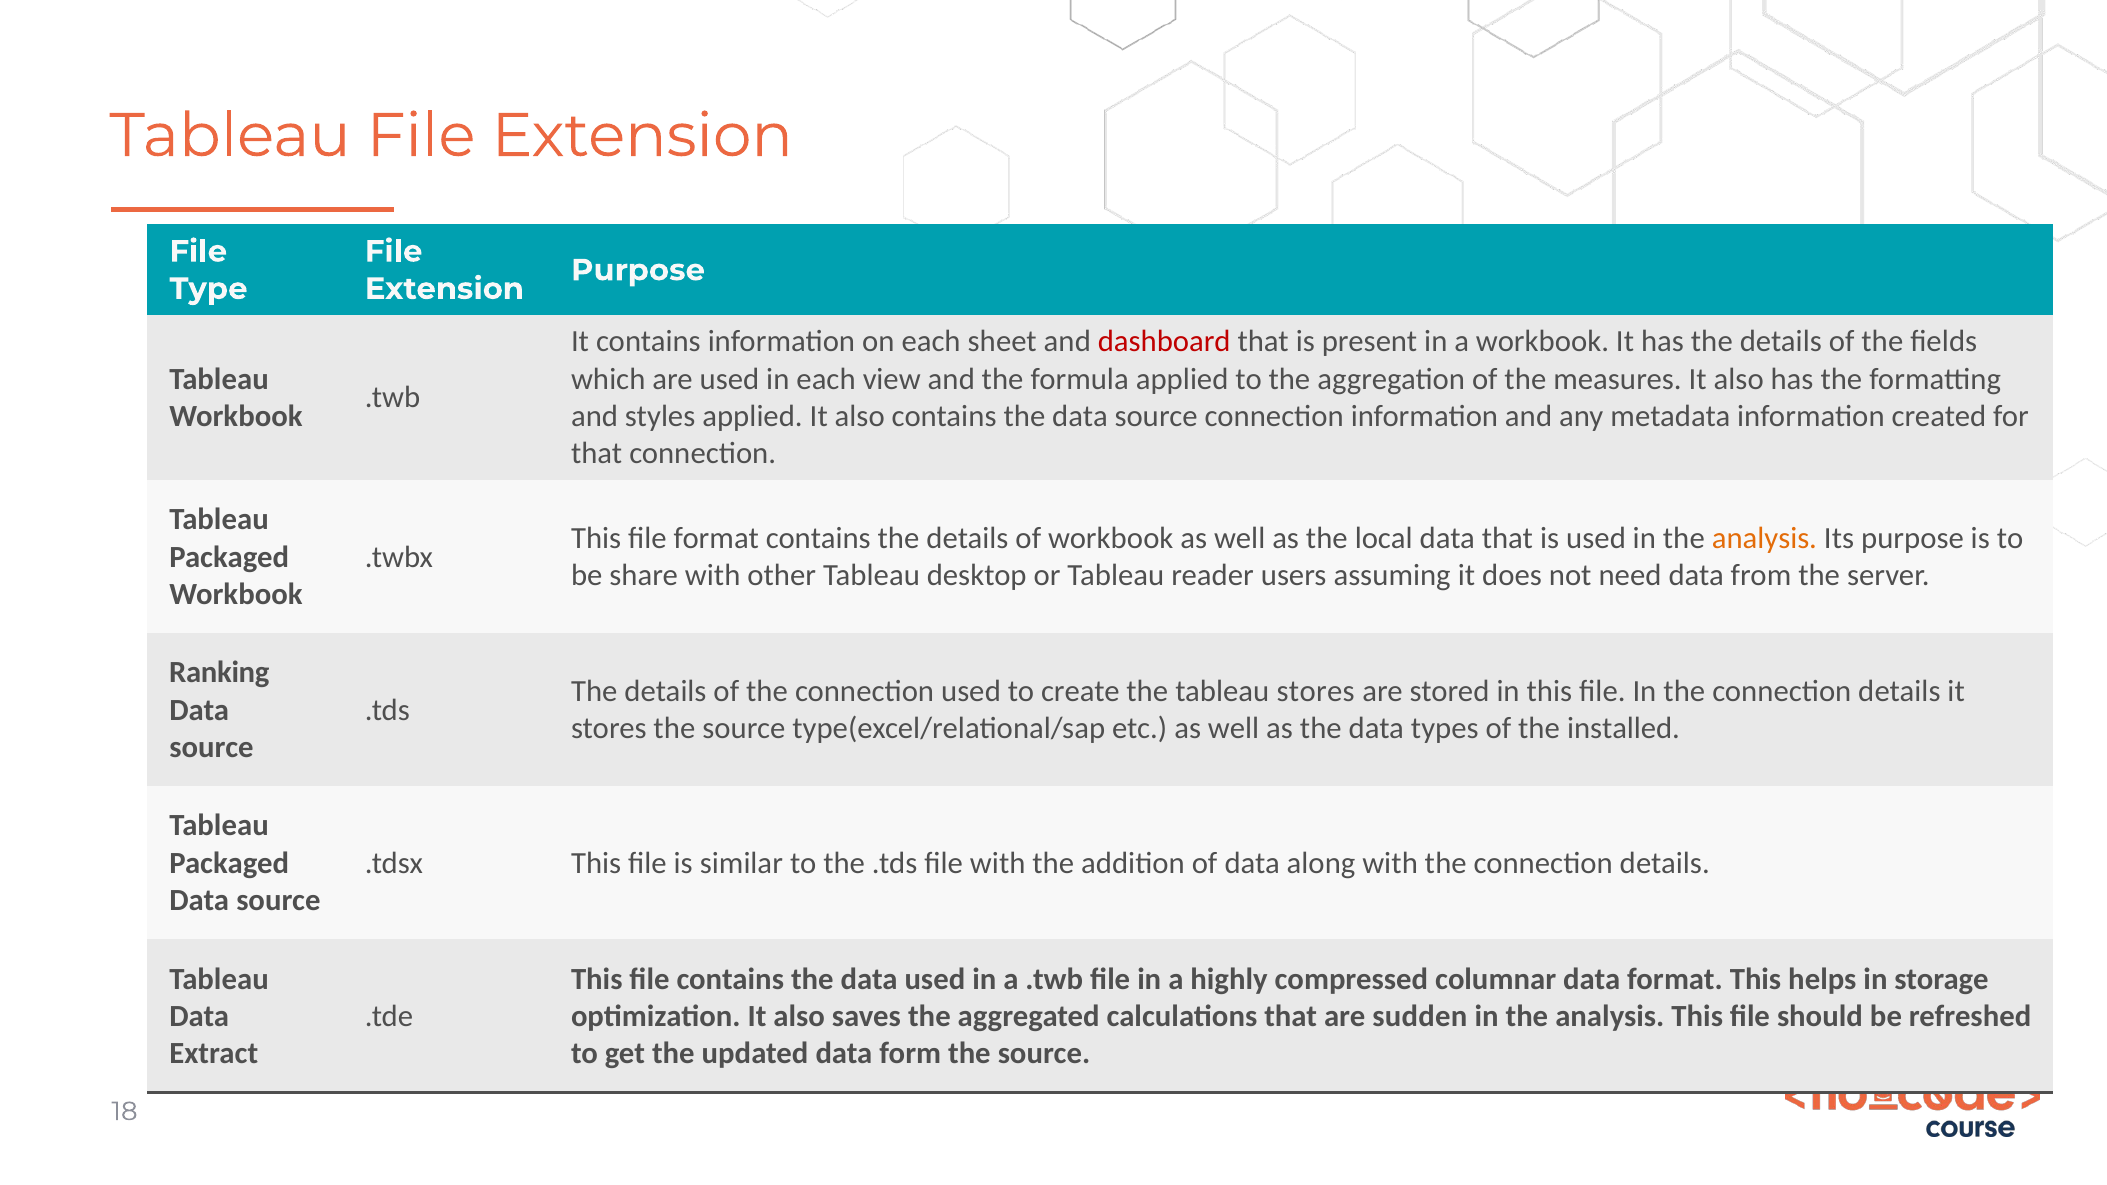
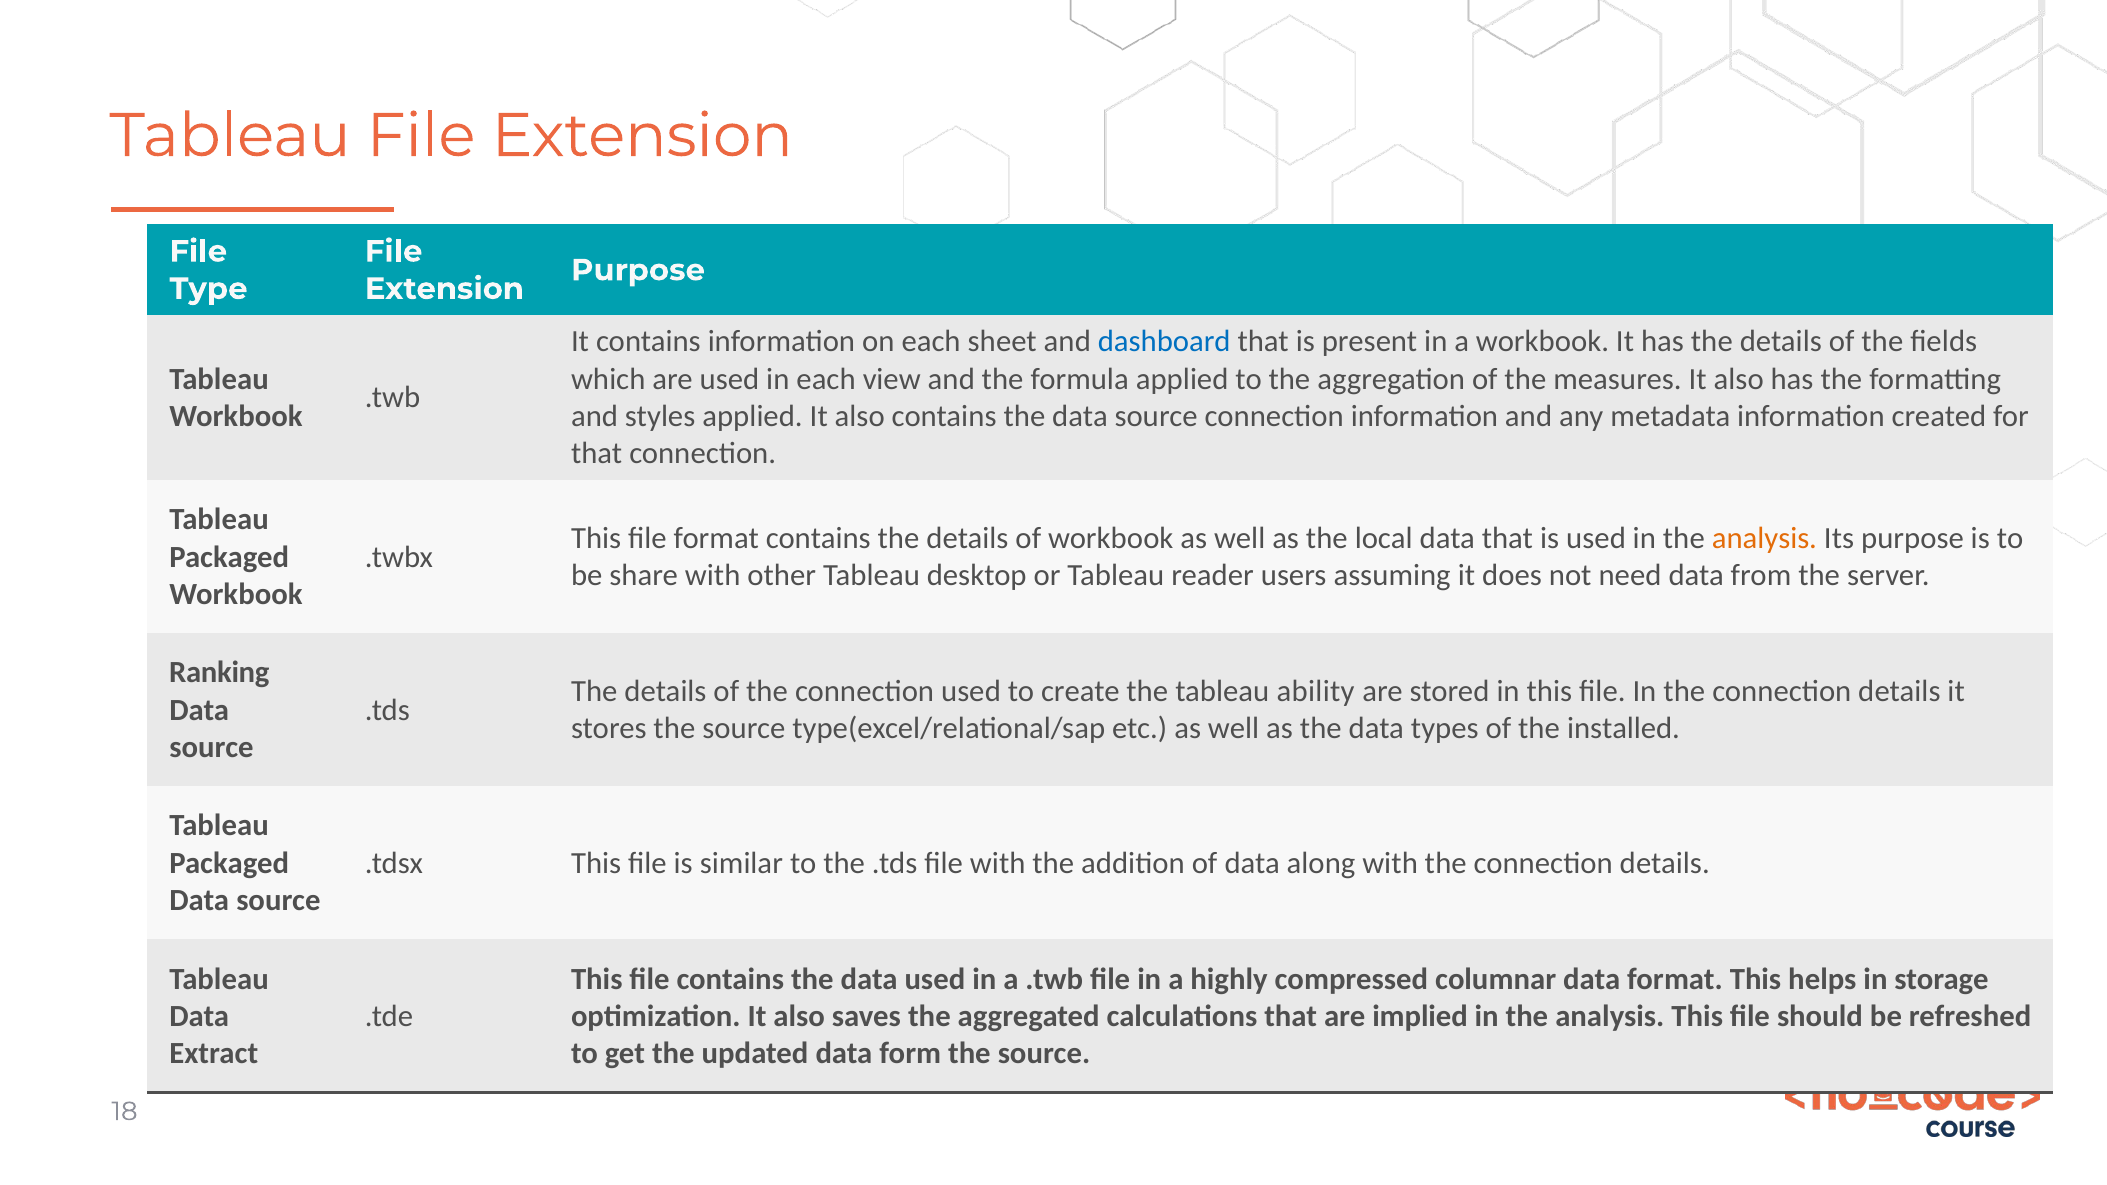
dashboard colour: red -> blue (1164, 342)
tableau stores: stores -> ability (1316, 692)
sudden: sudden -> implied (1420, 1017)
